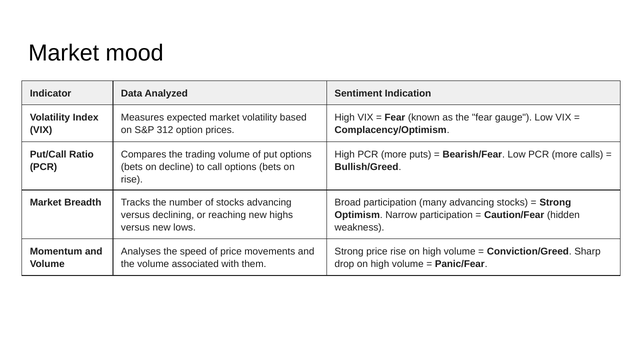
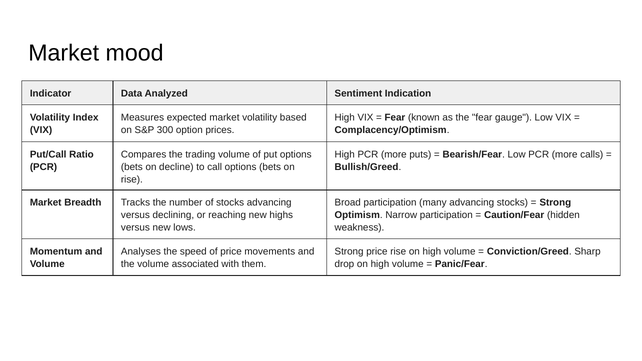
312: 312 -> 300 (165, 130)
